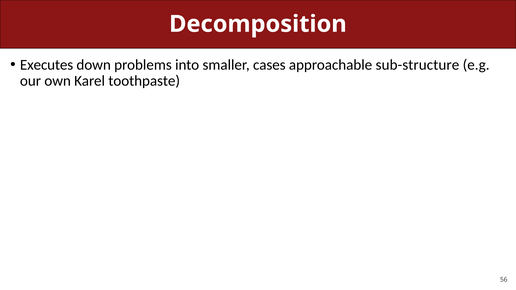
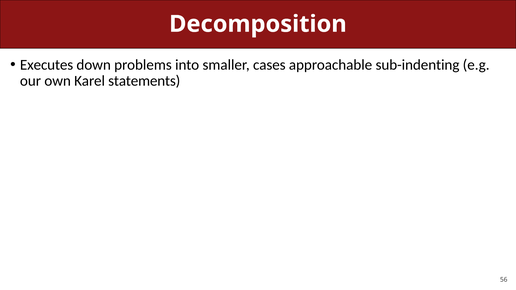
sub-structure: sub-structure -> sub-indenting (418, 65)
toothpaste: toothpaste -> statements (144, 81)
